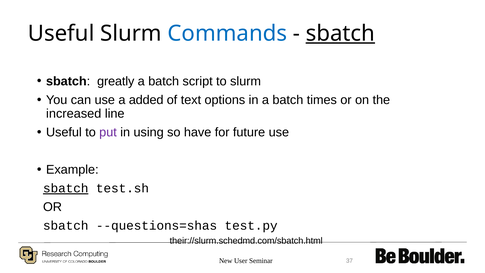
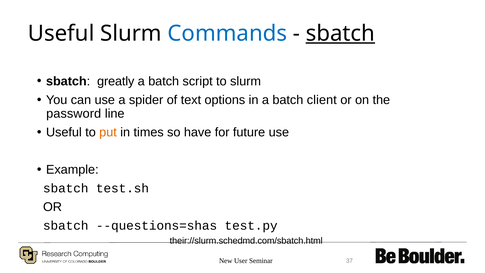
added: added -> spider (146, 100)
times: times -> client (322, 100)
increased: increased -> password (74, 114)
put colour: purple -> orange (108, 132)
using: using -> times (149, 132)
sbatch underline: present -> none (66, 188)
